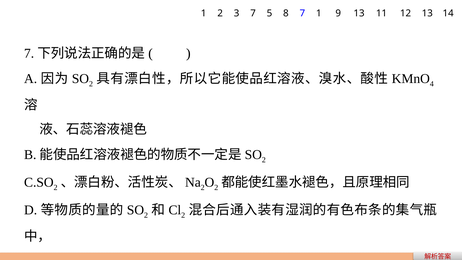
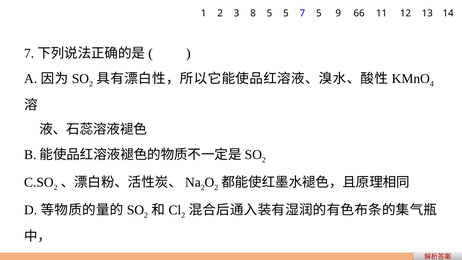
3 7: 7 -> 8 (253, 13)
5 8: 8 -> 5 (286, 13)
7 1: 1 -> 5 (319, 13)
9 13: 13 -> 66 (359, 13)
